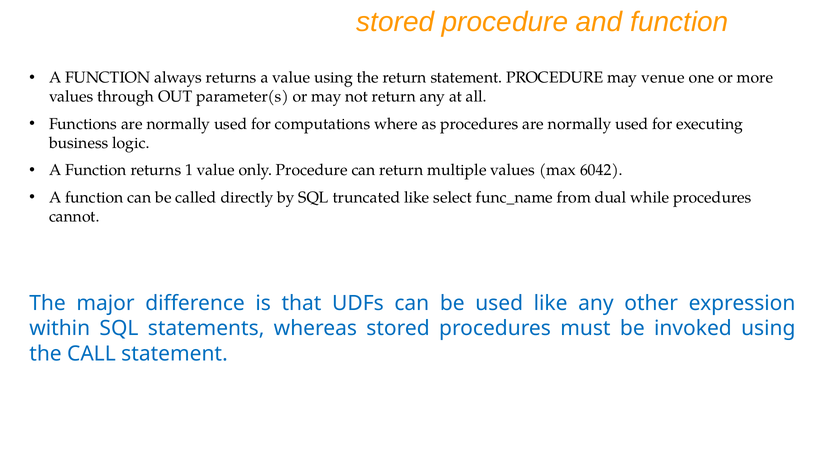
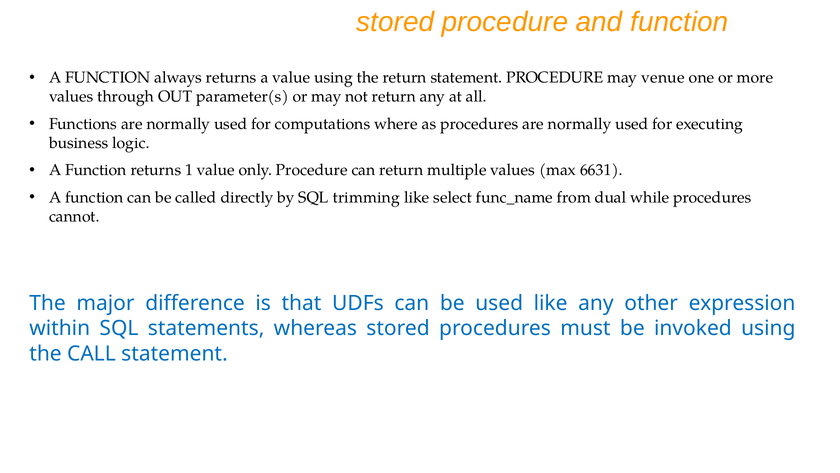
6042: 6042 -> 6631 (601, 170)
truncated: truncated -> trimming (366, 197)
